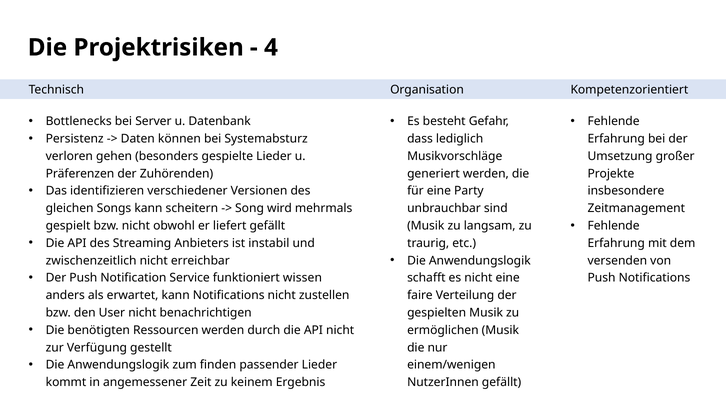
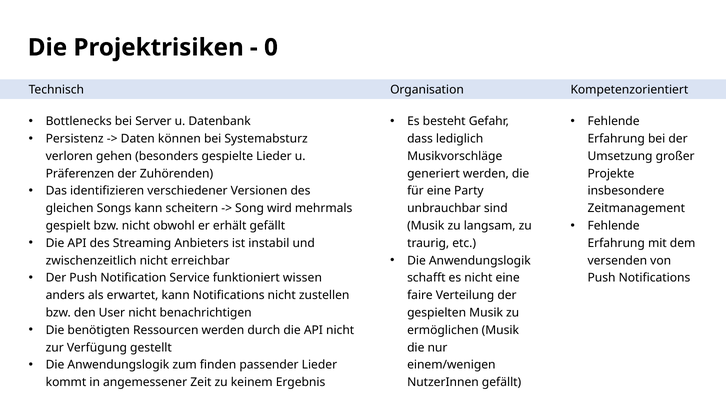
4: 4 -> 0 (271, 48)
liefert: liefert -> erhält (230, 226)
